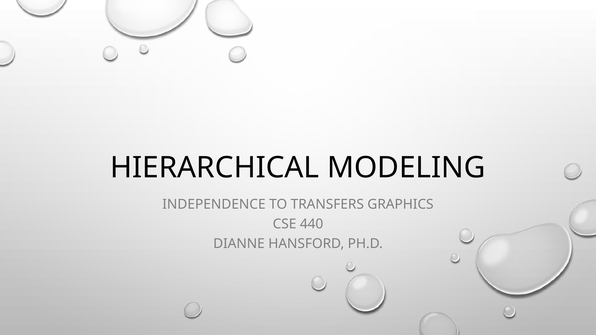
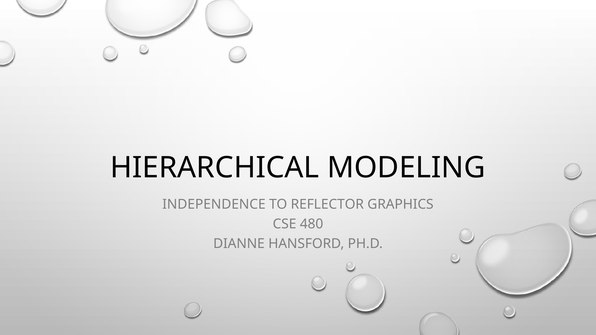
TRANSFERS: TRANSFERS -> REFLECTOR (327, 205)
440: 440 -> 480 (312, 224)
